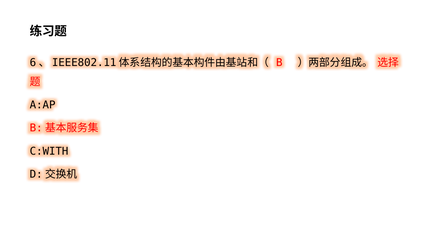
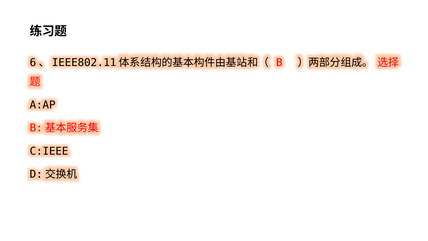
C:WITH: C:WITH -> C:IEEE (49, 151)
